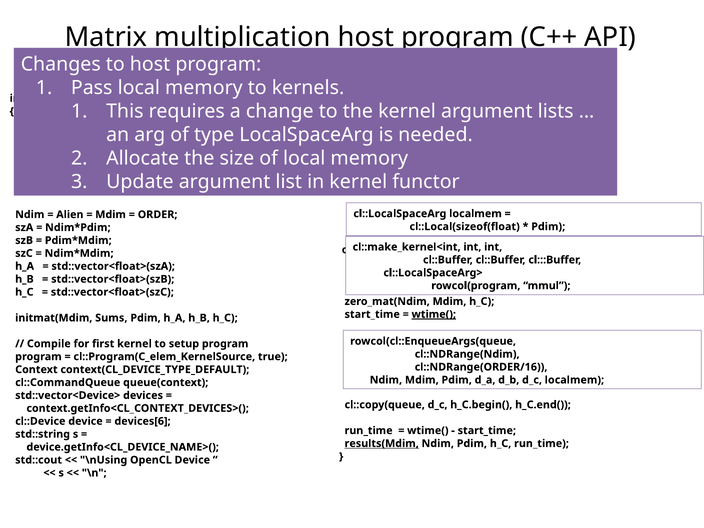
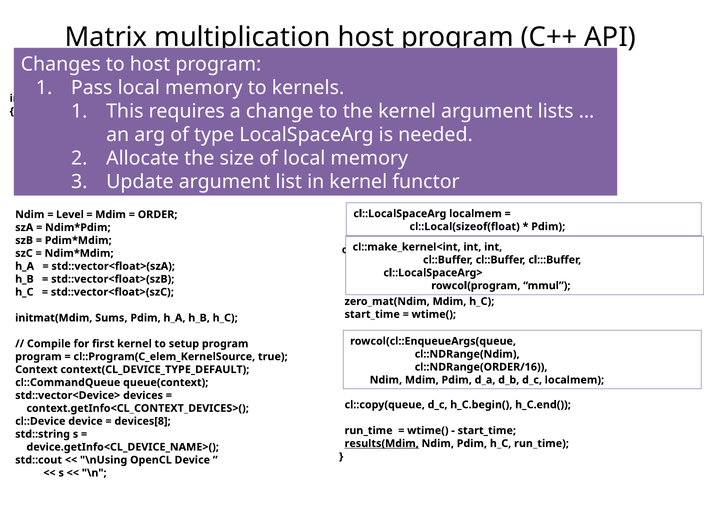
Alien: Alien -> Level (70, 215)
wtime( underline: present -> none (434, 314)
devices[6: devices[6 -> devices[8 (143, 421)
